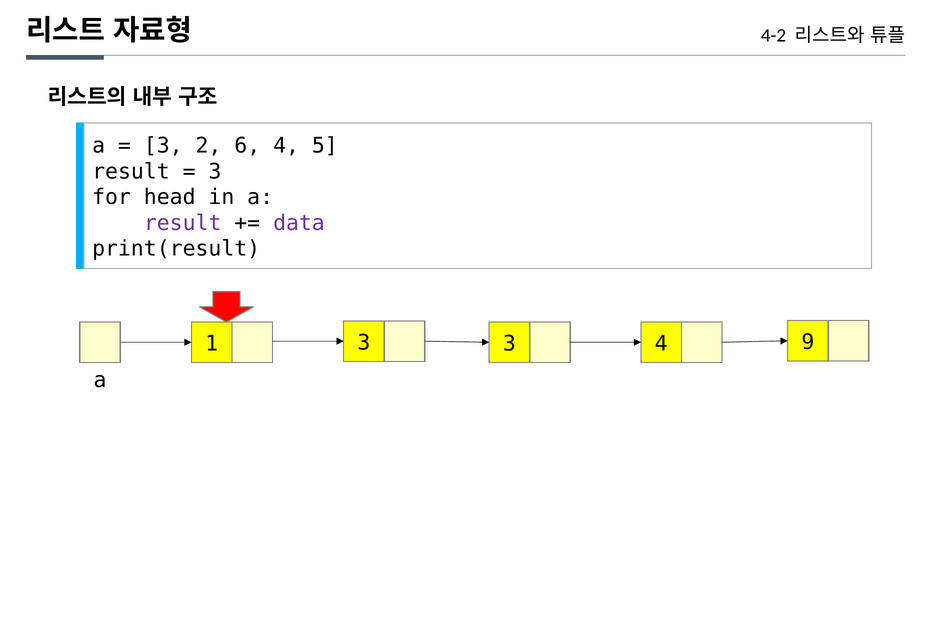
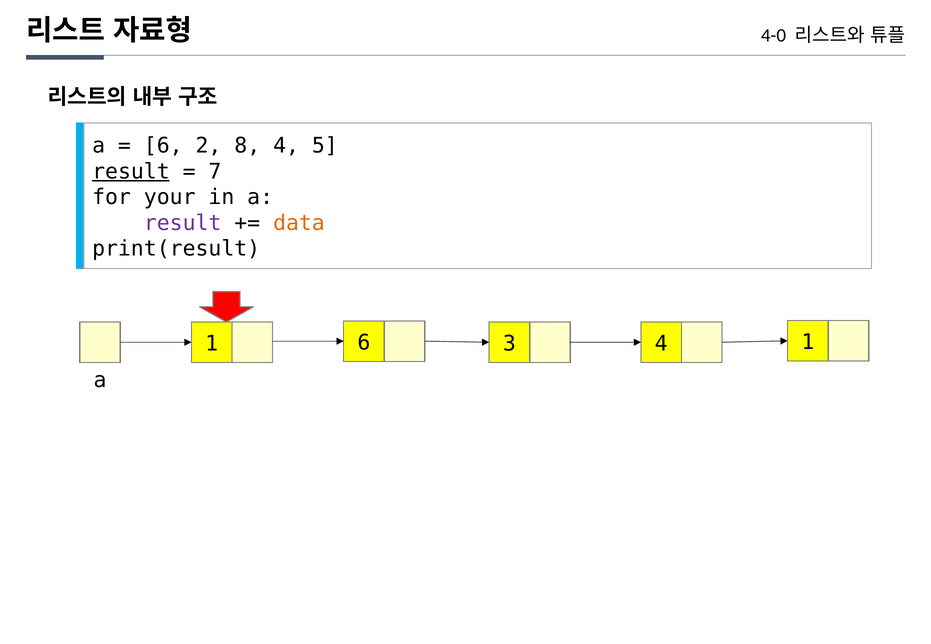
4-2: 4-2 -> 4-0 (774, 35)
3: 3 -> 6 (163, 146)
6: 6 -> 8 (247, 146)
result underline: none -> present (131, 172)
3: 3 -> 7 (215, 172)
head: head -> your (170, 197)
data colour: purple -> orange (299, 223)
1 3: 3 -> 6 (364, 343)
4 9: 9 -> 1 (808, 343)
